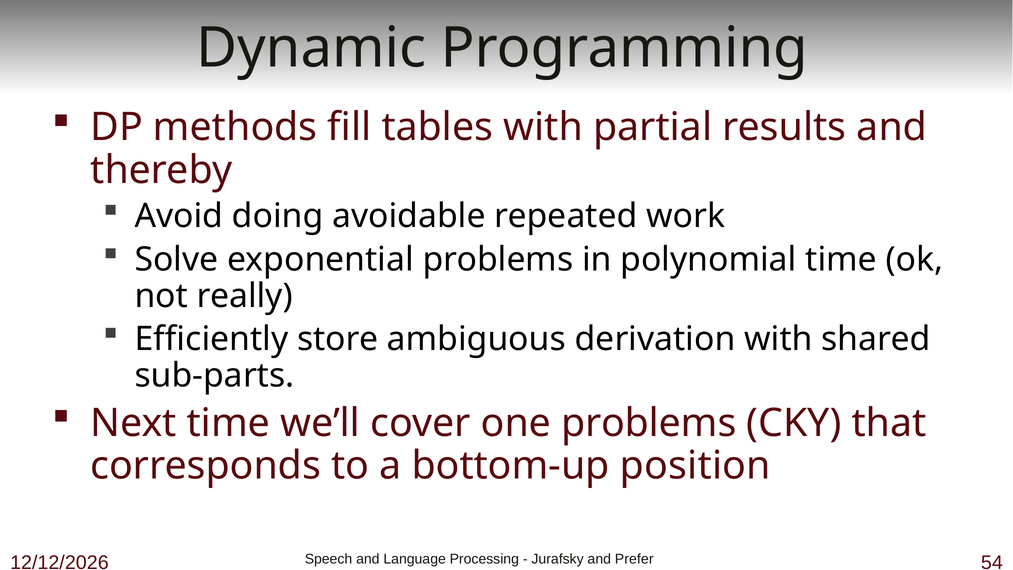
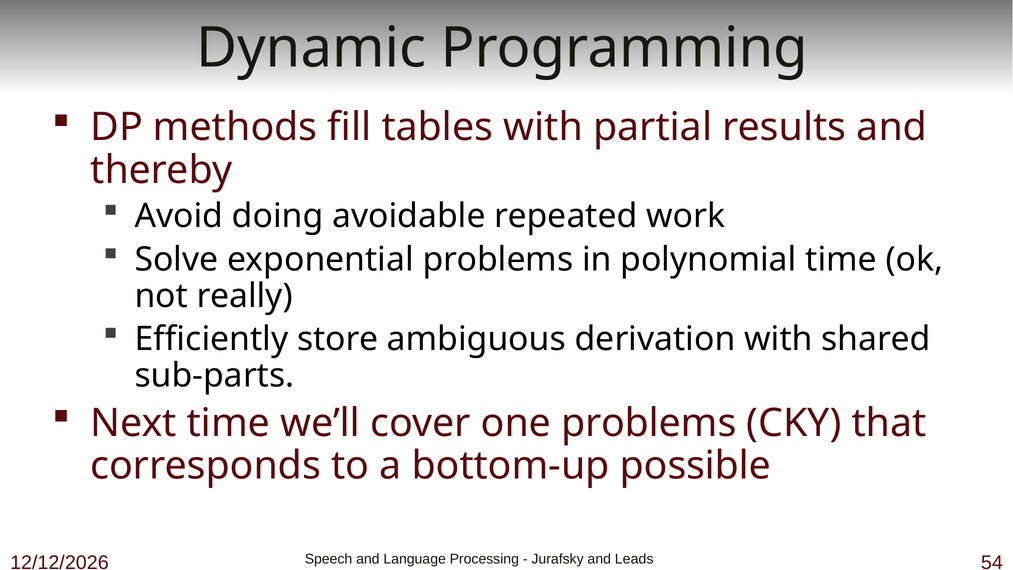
position: position -> possible (696, 465)
Prefer: Prefer -> Leads (634, 559)
